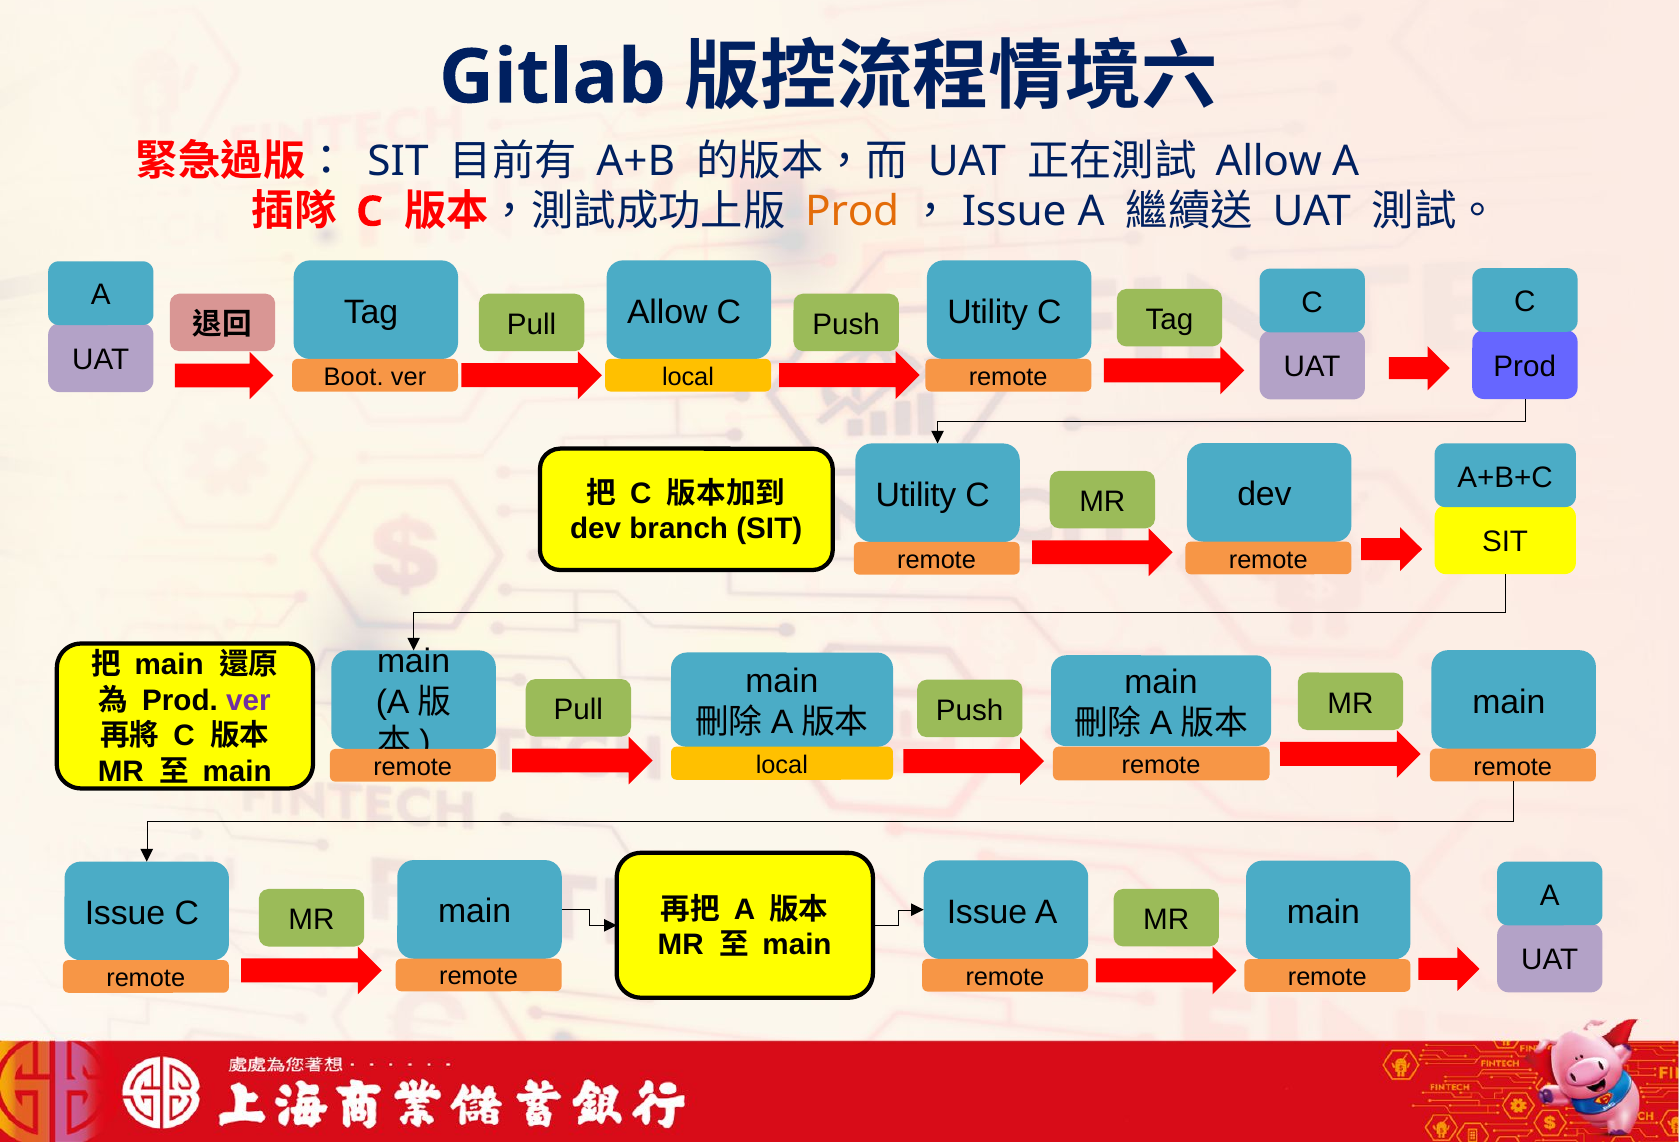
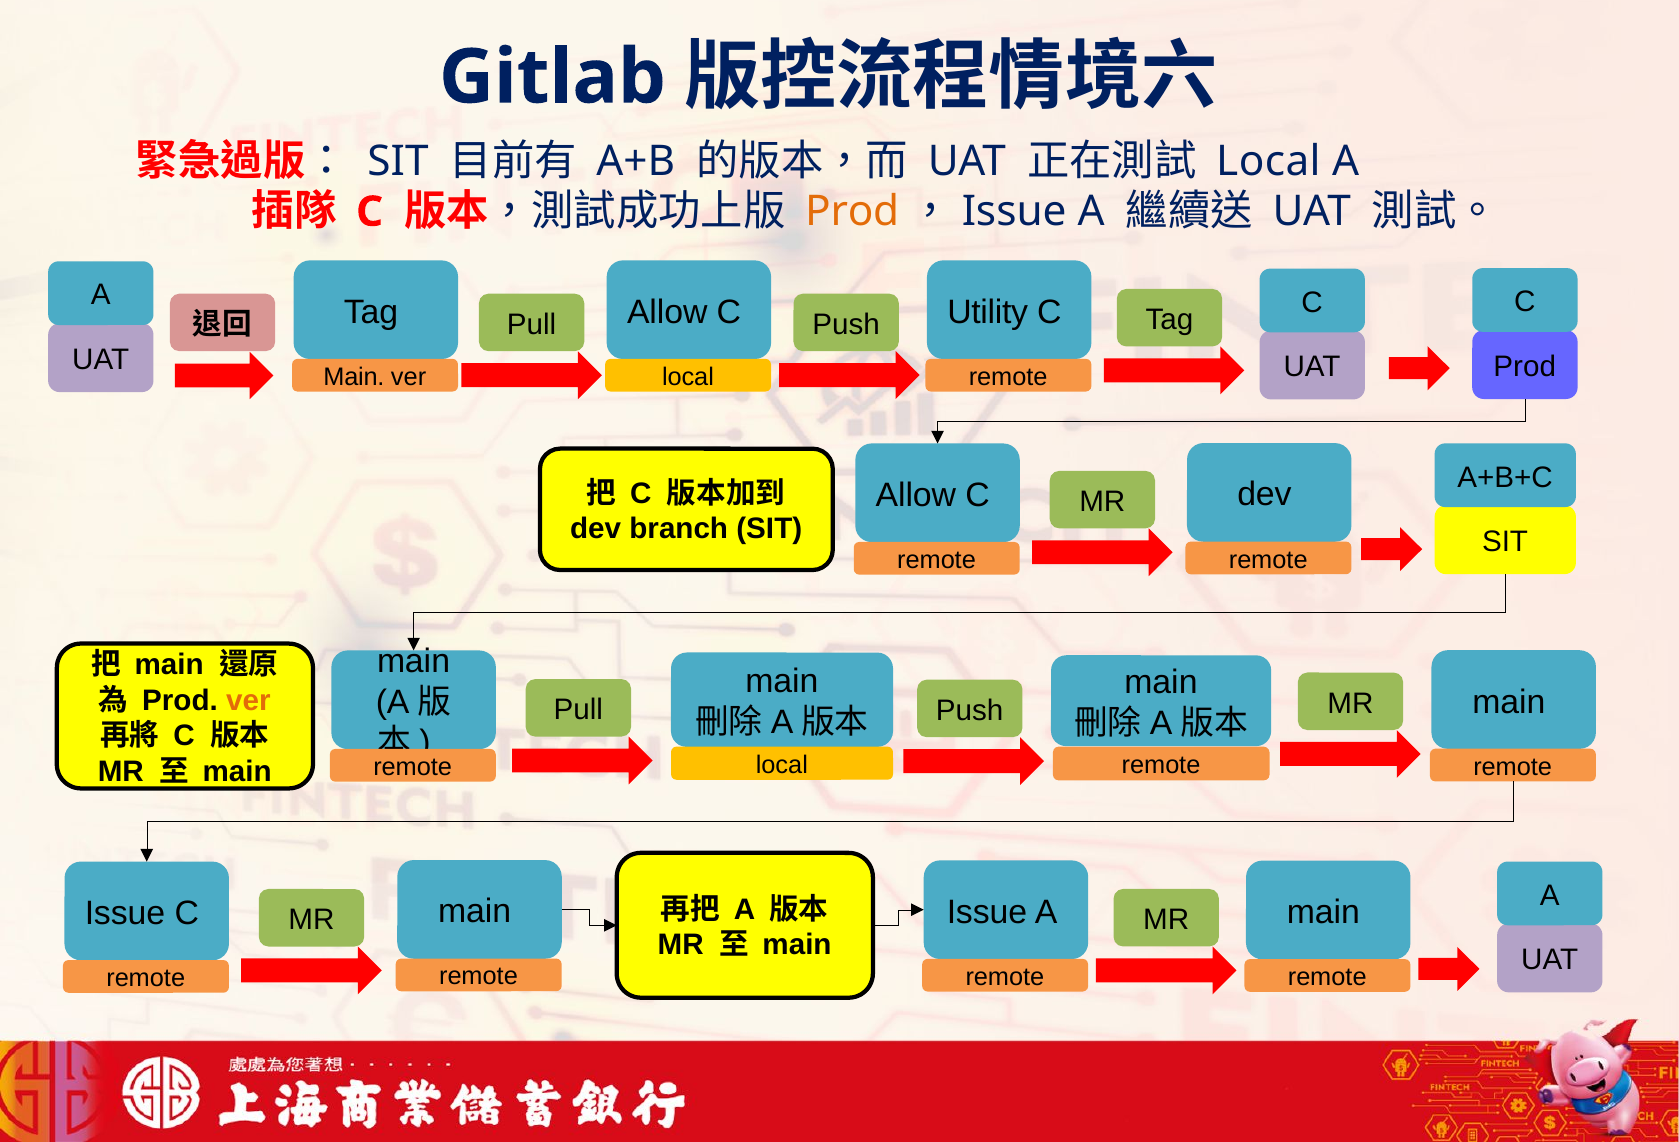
Allow: Allow -> Local (1268, 161)
Boot: Boot -> Main (354, 377)
Utility: Utility -> Allow (916, 495)
ver colour: purple -> orange (248, 700)
